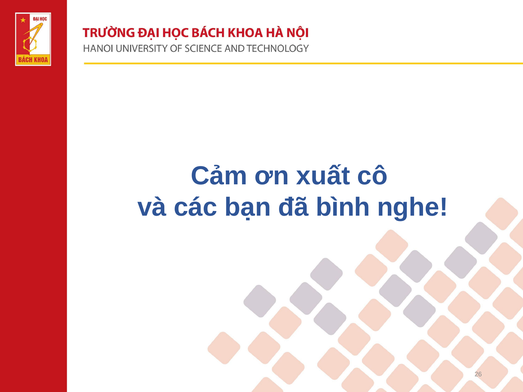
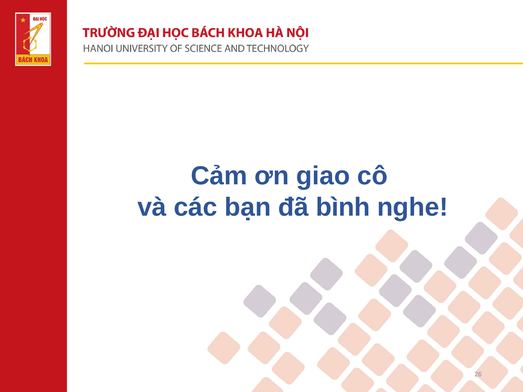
xuất: xuất -> giao (323, 176)
